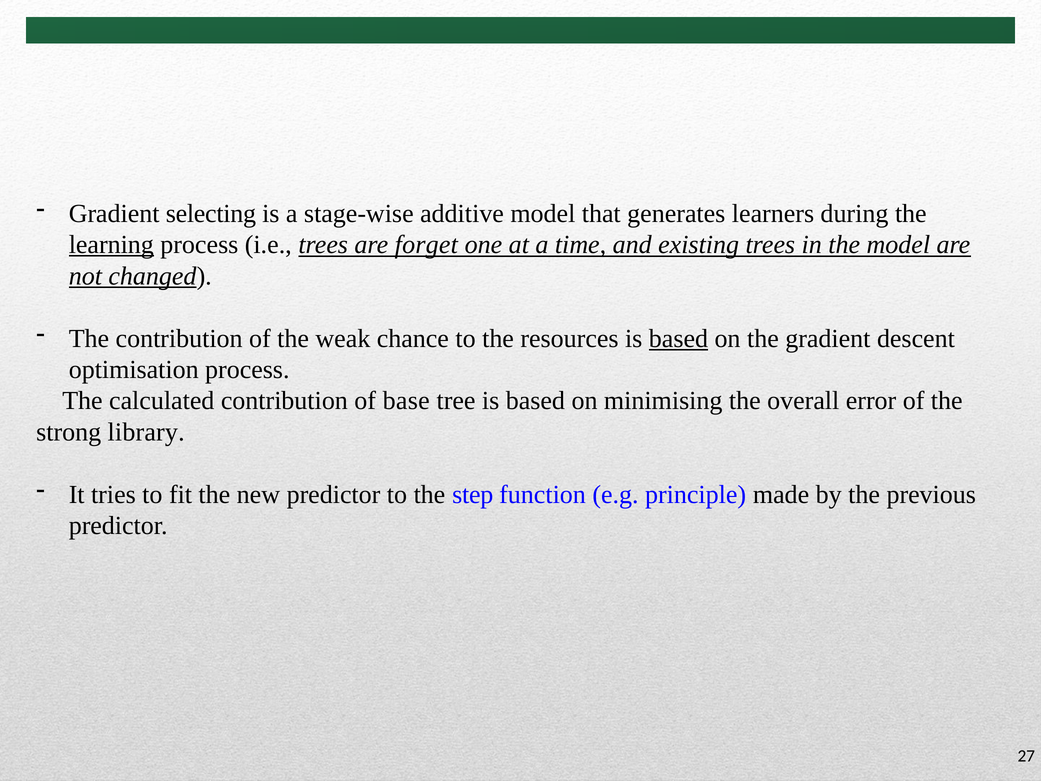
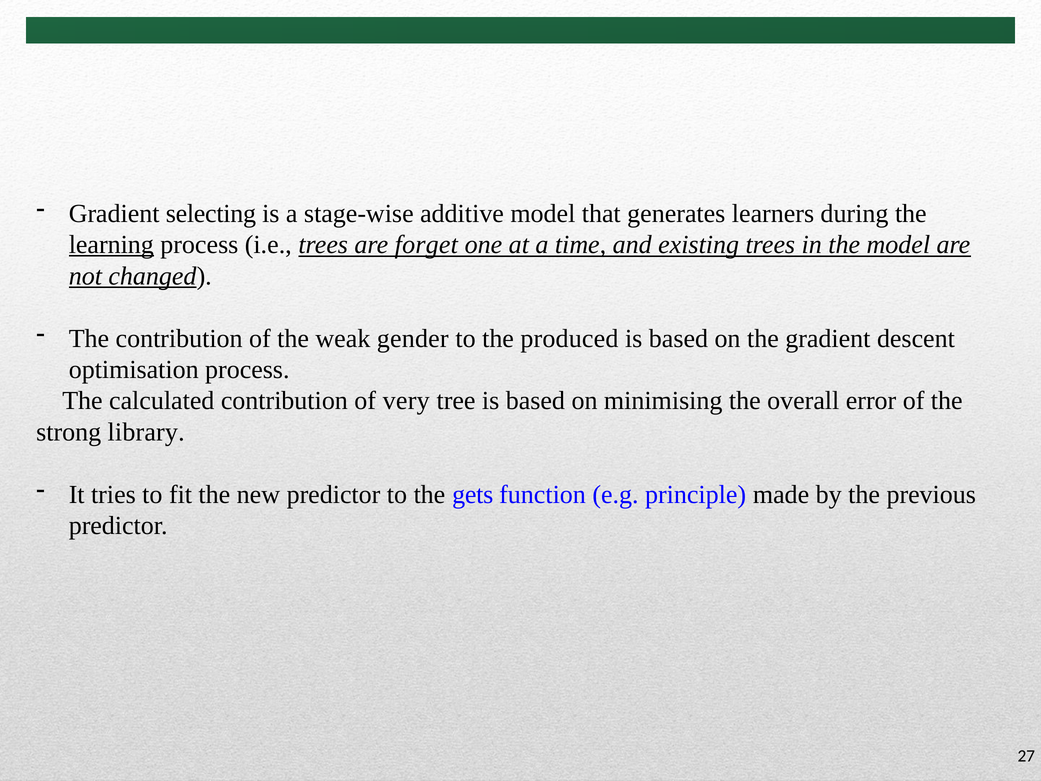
chance: chance -> gender (413, 338)
resources: resources -> produced (569, 338)
based underline: present -> none (678, 338)
base: base -> very (406, 401)
step: step -> gets (473, 494)
